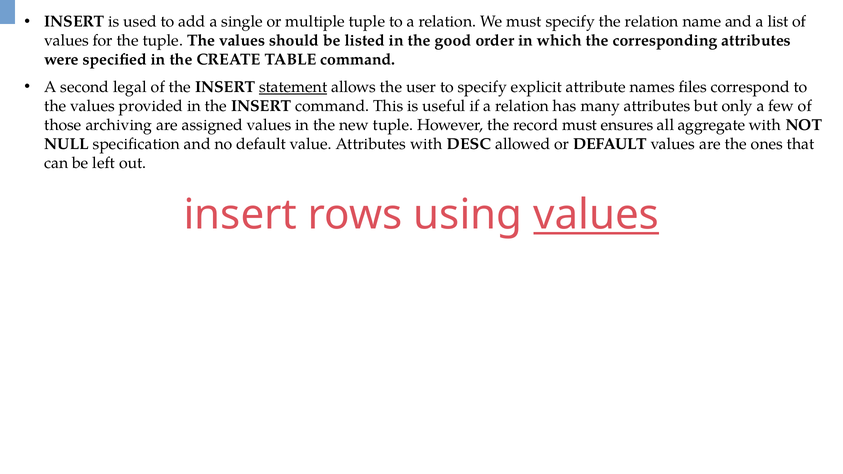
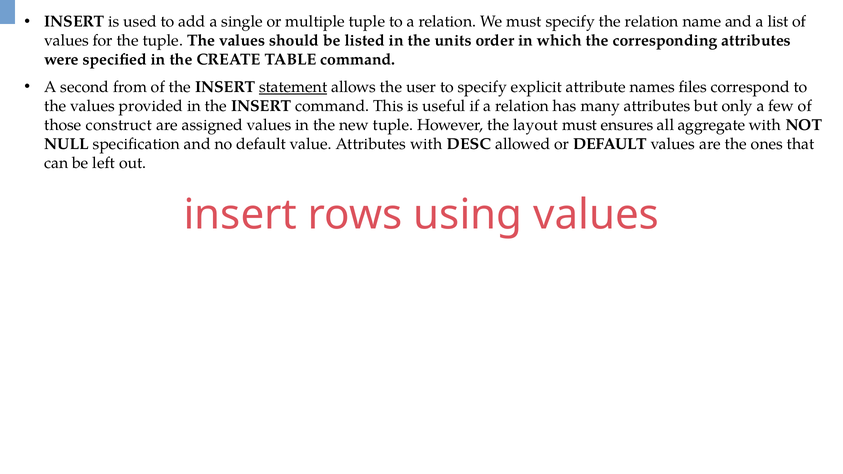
good: good -> units (453, 41)
legal: legal -> from (130, 87)
archiving: archiving -> construct (119, 125)
record: record -> layout (536, 125)
values underline: present -> none (596, 215)
